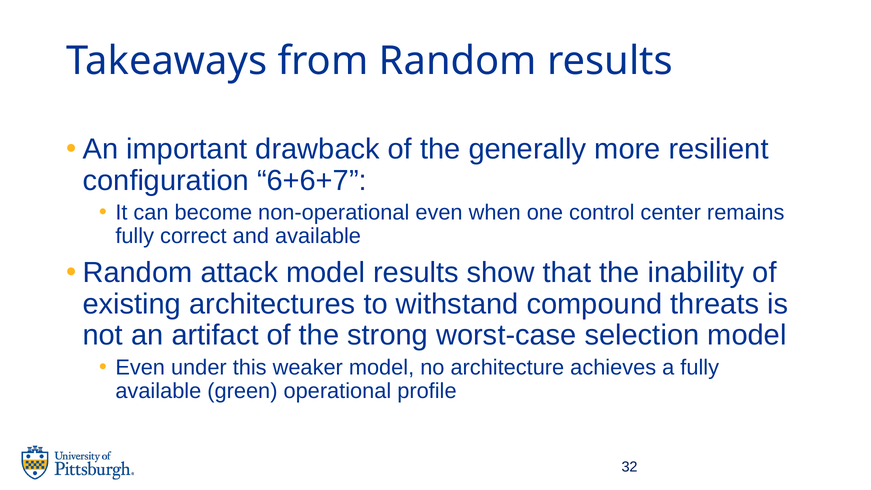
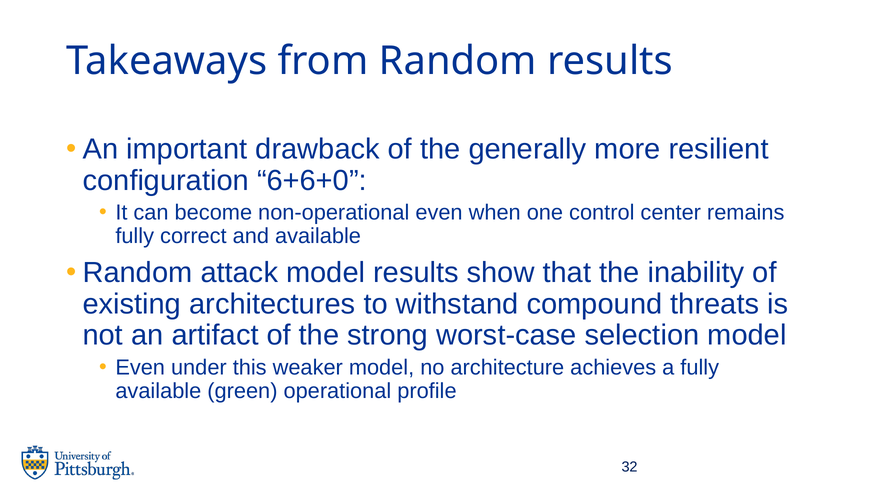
6+6+7: 6+6+7 -> 6+6+0 (312, 181)
